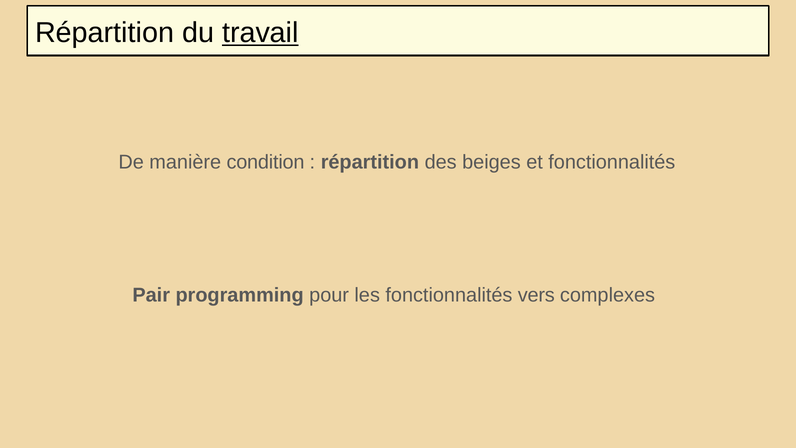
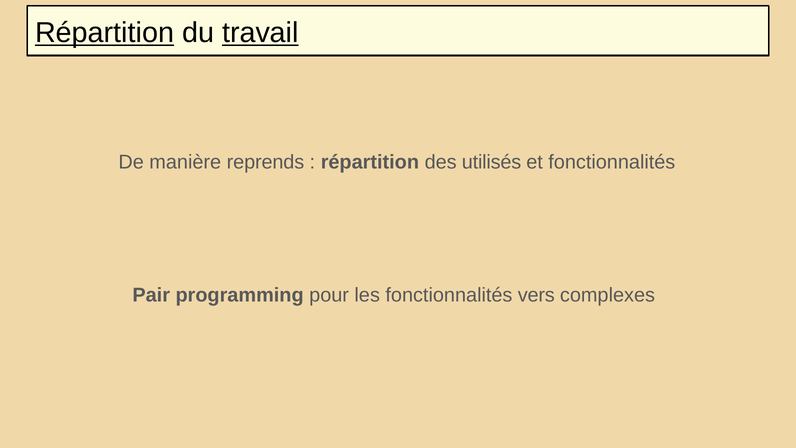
Répartition underline: none -> present (105, 33)
condition: condition -> reprends (265, 162)
beiges: beiges -> utilisés (492, 162)
